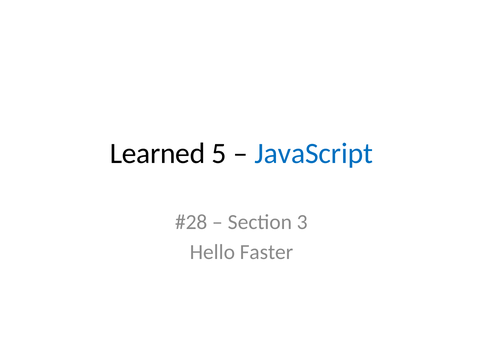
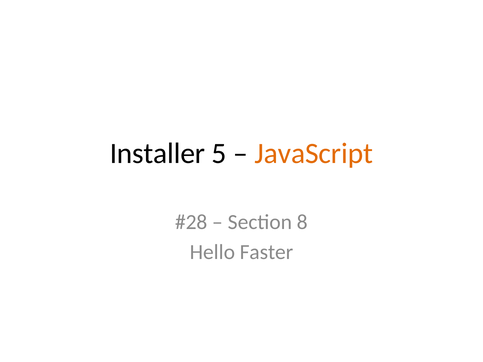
Learned: Learned -> Installer (157, 153)
JavaScript colour: blue -> orange (314, 153)
3: 3 -> 8 (302, 222)
